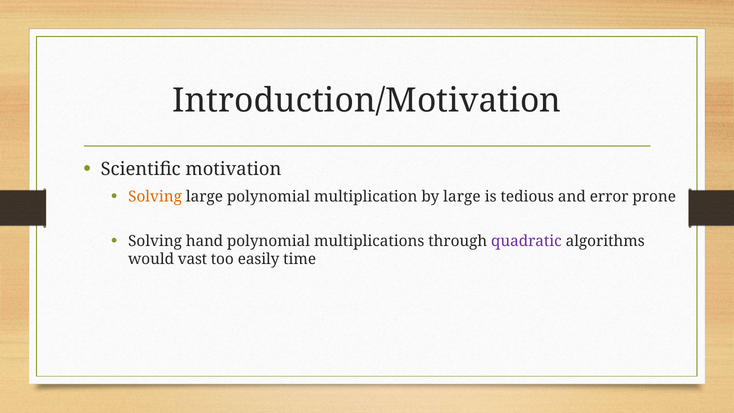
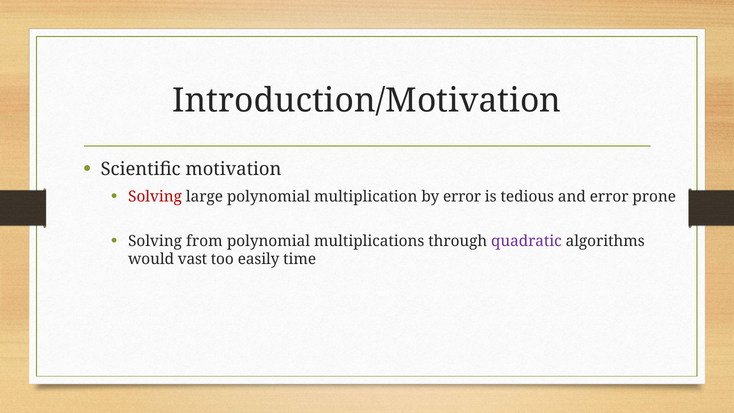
Solving colour: orange -> red (155, 197)
by large: large -> error (462, 197)
hand: hand -> from (204, 241)
